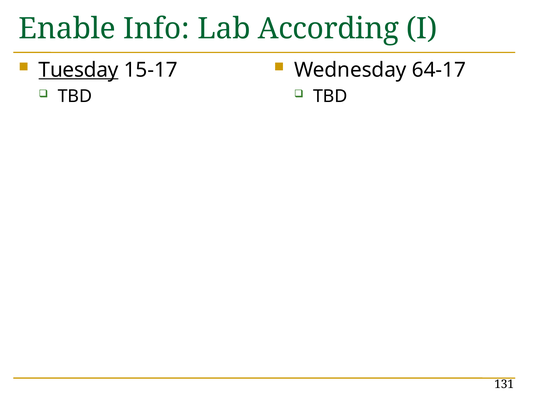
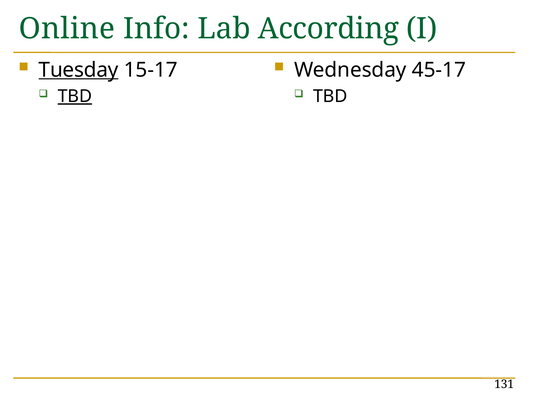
Enable: Enable -> Online (67, 29)
64-17: 64-17 -> 45-17 (439, 70)
TBD underline: none -> present (75, 96)
